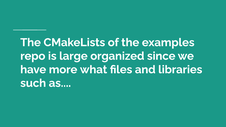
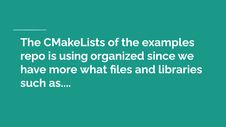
large: large -> using (73, 56)
